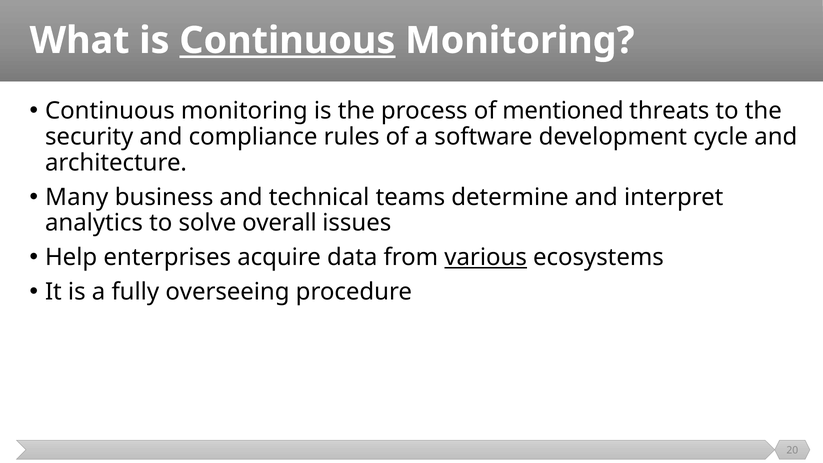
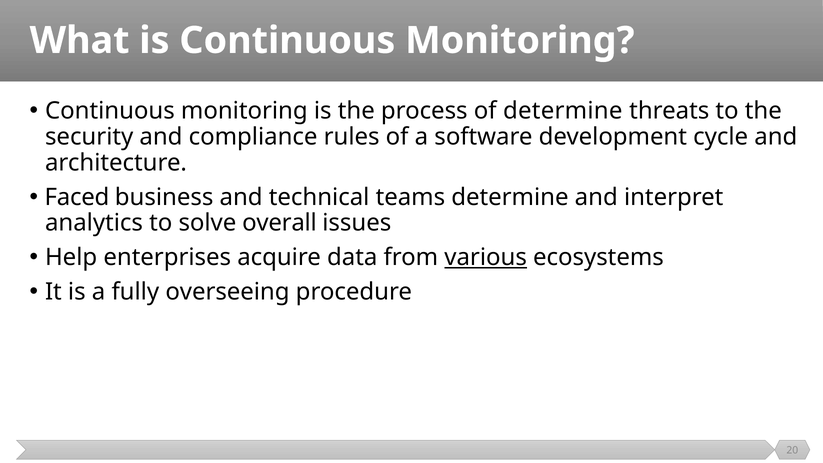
Continuous underline: present -> none (287, 41)
of mentioned: mentioned -> determine (563, 111)
Many: Many -> Faced (77, 197)
